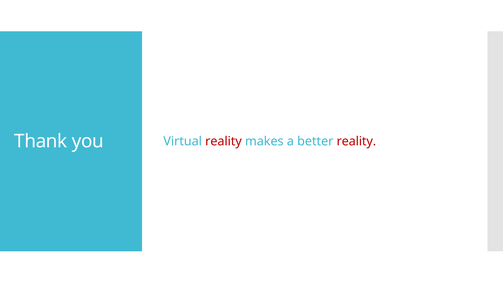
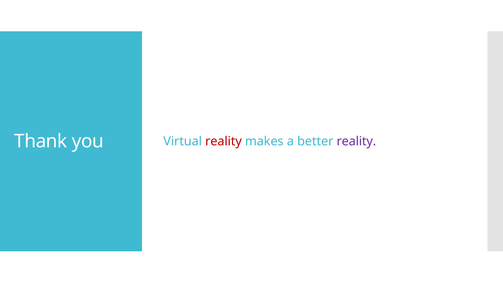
reality colour: red -> purple (356, 141)
